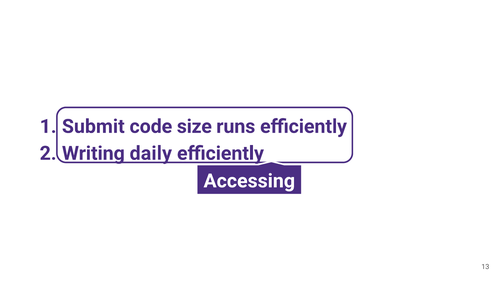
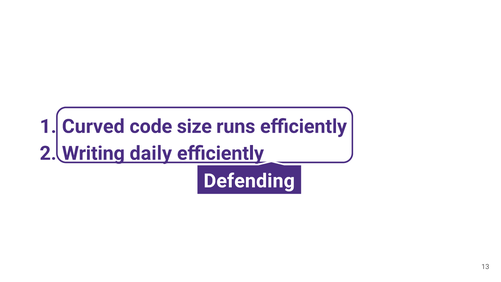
Submit: Submit -> Curved (93, 126)
Accessing: Accessing -> Defending (249, 181)
